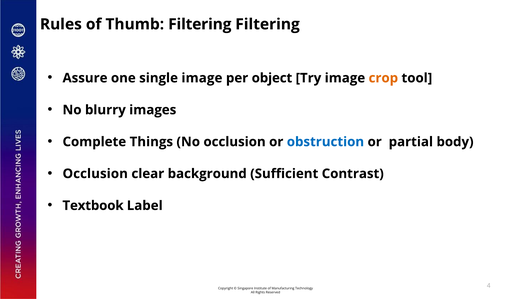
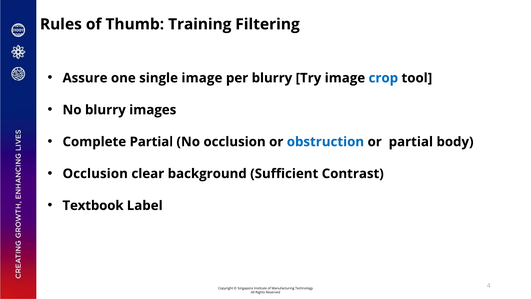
Thumb Filtering: Filtering -> Training (200, 24)
per object: object -> blurry (272, 78)
crop colour: orange -> blue (383, 78)
Complete Things: Things -> Partial (151, 142)
